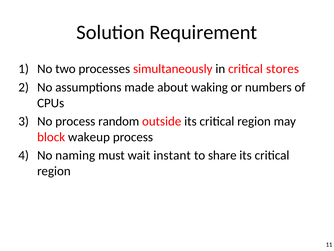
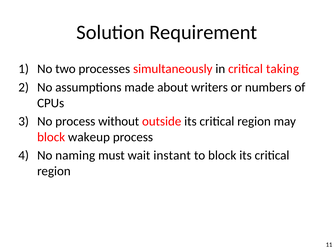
stores: stores -> taking (283, 69)
waking: waking -> writers (209, 87)
random: random -> without (119, 121)
to share: share -> block (222, 155)
